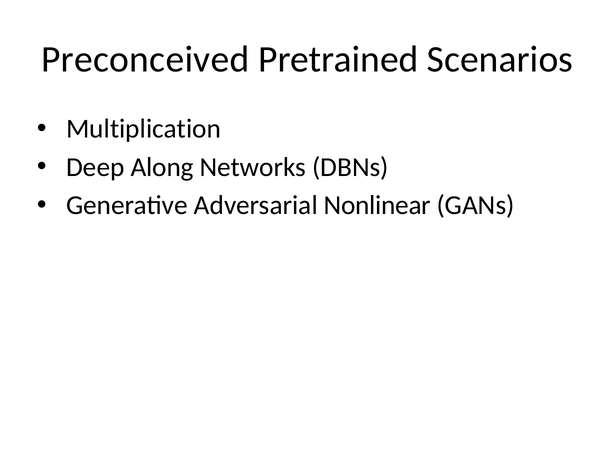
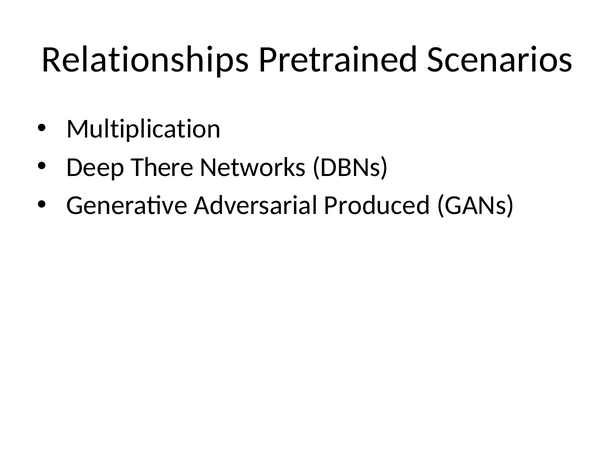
Preconceived: Preconceived -> Relationships (145, 60)
Along: Along -> There (162, 167)
Nonlinear: Nonlinear -> Produced (377, 206)
